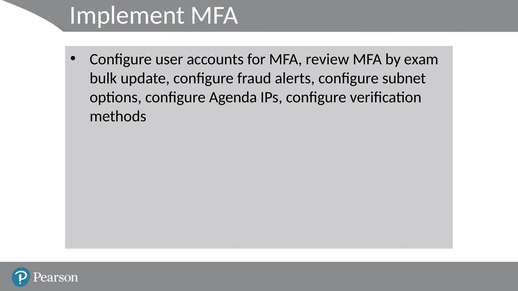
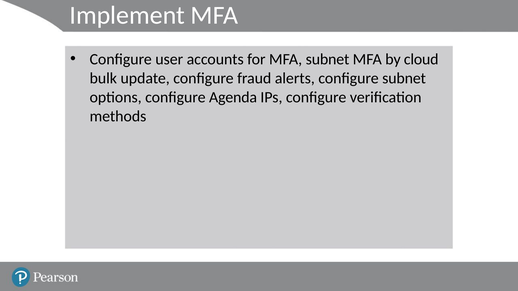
MFA review: review -> subnet (328, 59)
exam: exam -> cloud (421, 59)
